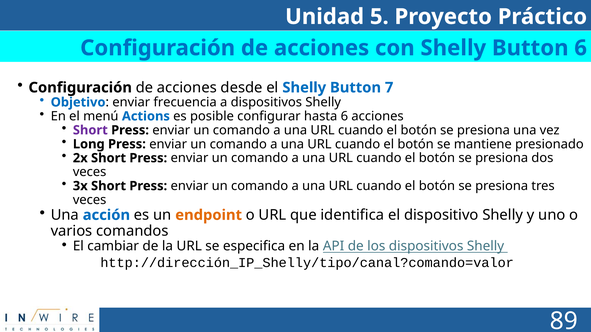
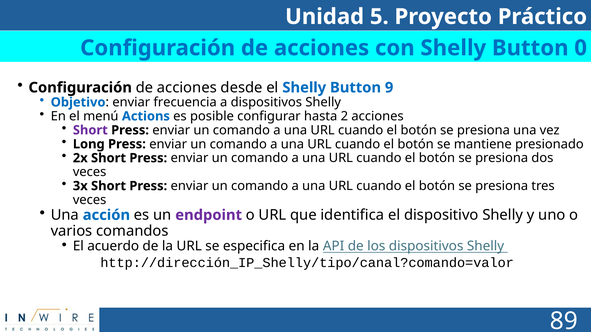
Button 6: 6 -> 0 (581, 48)
7: 7 -> 9 (389, 88)
hasta 6: 6 -> 2 (344, 116)
endpoint colour: orange -> purple (209, 215)
cambiar: cambiar -> acuerdo (113, 246)
